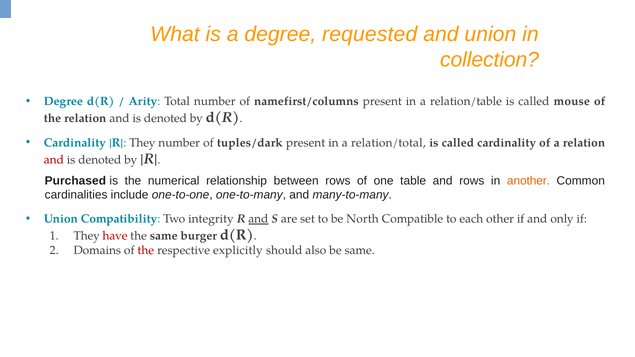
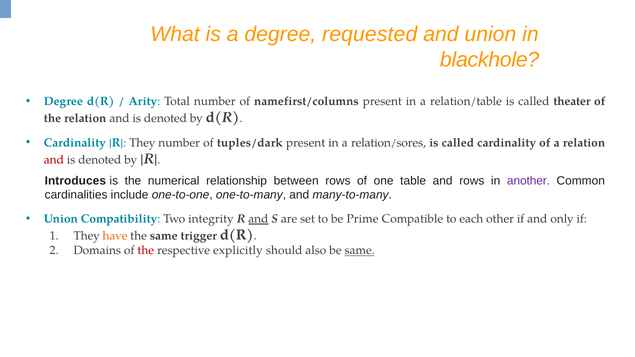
collection: collection -> blackhole (490, 60)
mouse: mouse -> theater (572, 102)
relation/total: relation/total -> relation/sores (389, 143)
Purchased: Purchased -> Introduces (75, 181)
another colour: orange -> purple (528, 181)
North: North -> Prime (363, 219)
have colour: red -> orange (115, 236)
burger: burger -> trigger (199, 236)
same underline: none -> present (360, 251)
